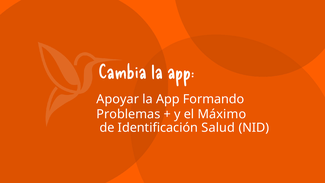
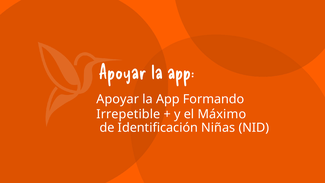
Cambia: Cambia -> Apoyar (123, 72)
Problemas: Problemas -> Irrepetible (128, 114)
Salud: Salud -> Niñas (218, 128)
